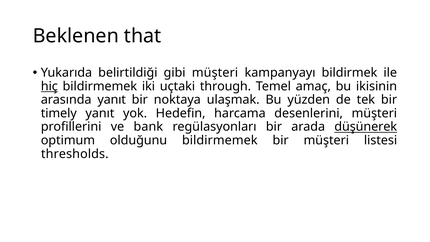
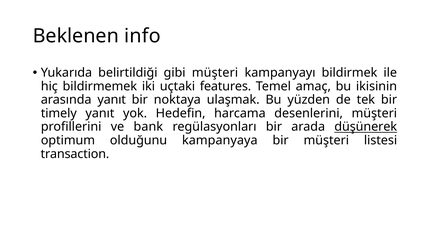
that: that -> info (143, 36)
hiç underline: present -> none (49, 86)
through: through -> features (226, 86)
olduğunu bildirmemek: bildirmemek -> kampanyaya (220, 140)
thresholds: thresholds -> transaction (75, 154)
